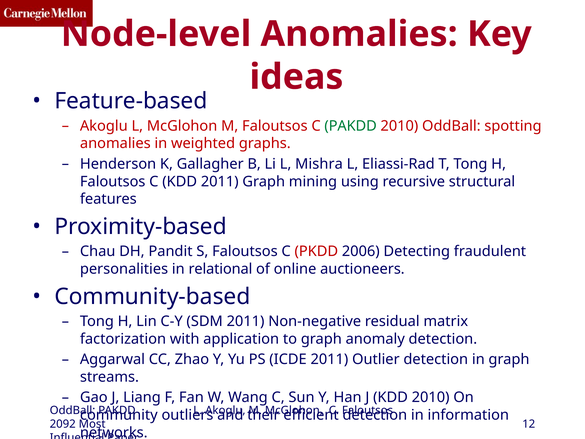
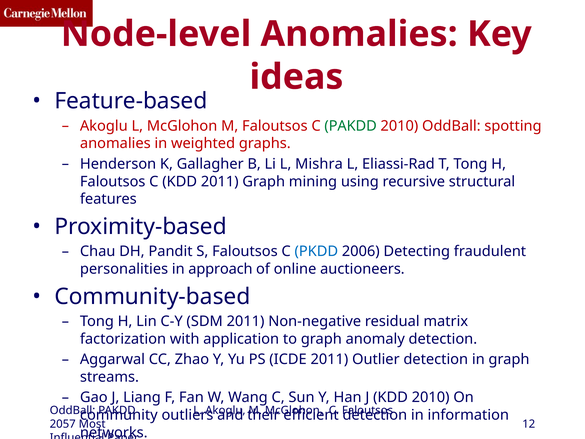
PKDD colour: red -> blue (316, 251)
relational: relational -> approach (220, 269)
2092: 2092 -> 2057 (63, 424)
